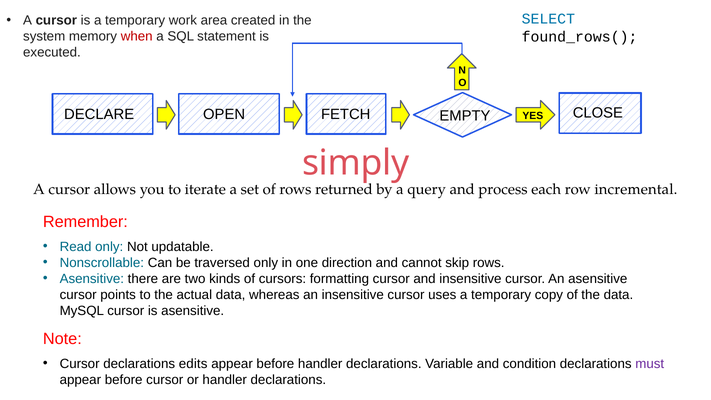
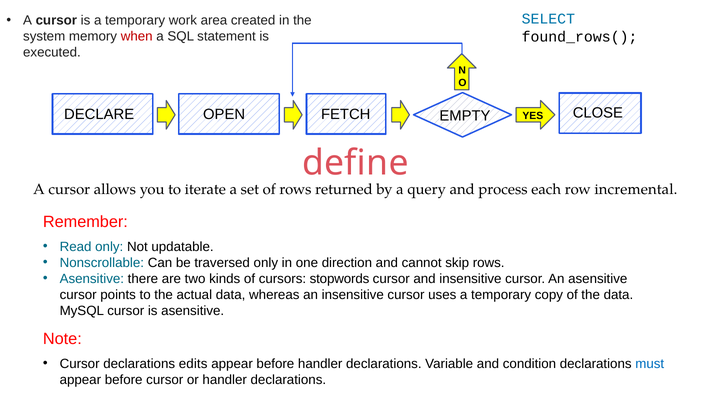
simply: simply -> define (355, 163)
formatting: formatting -> stopwords (339, 279)
must colour: purple -> blue (650, 364)
